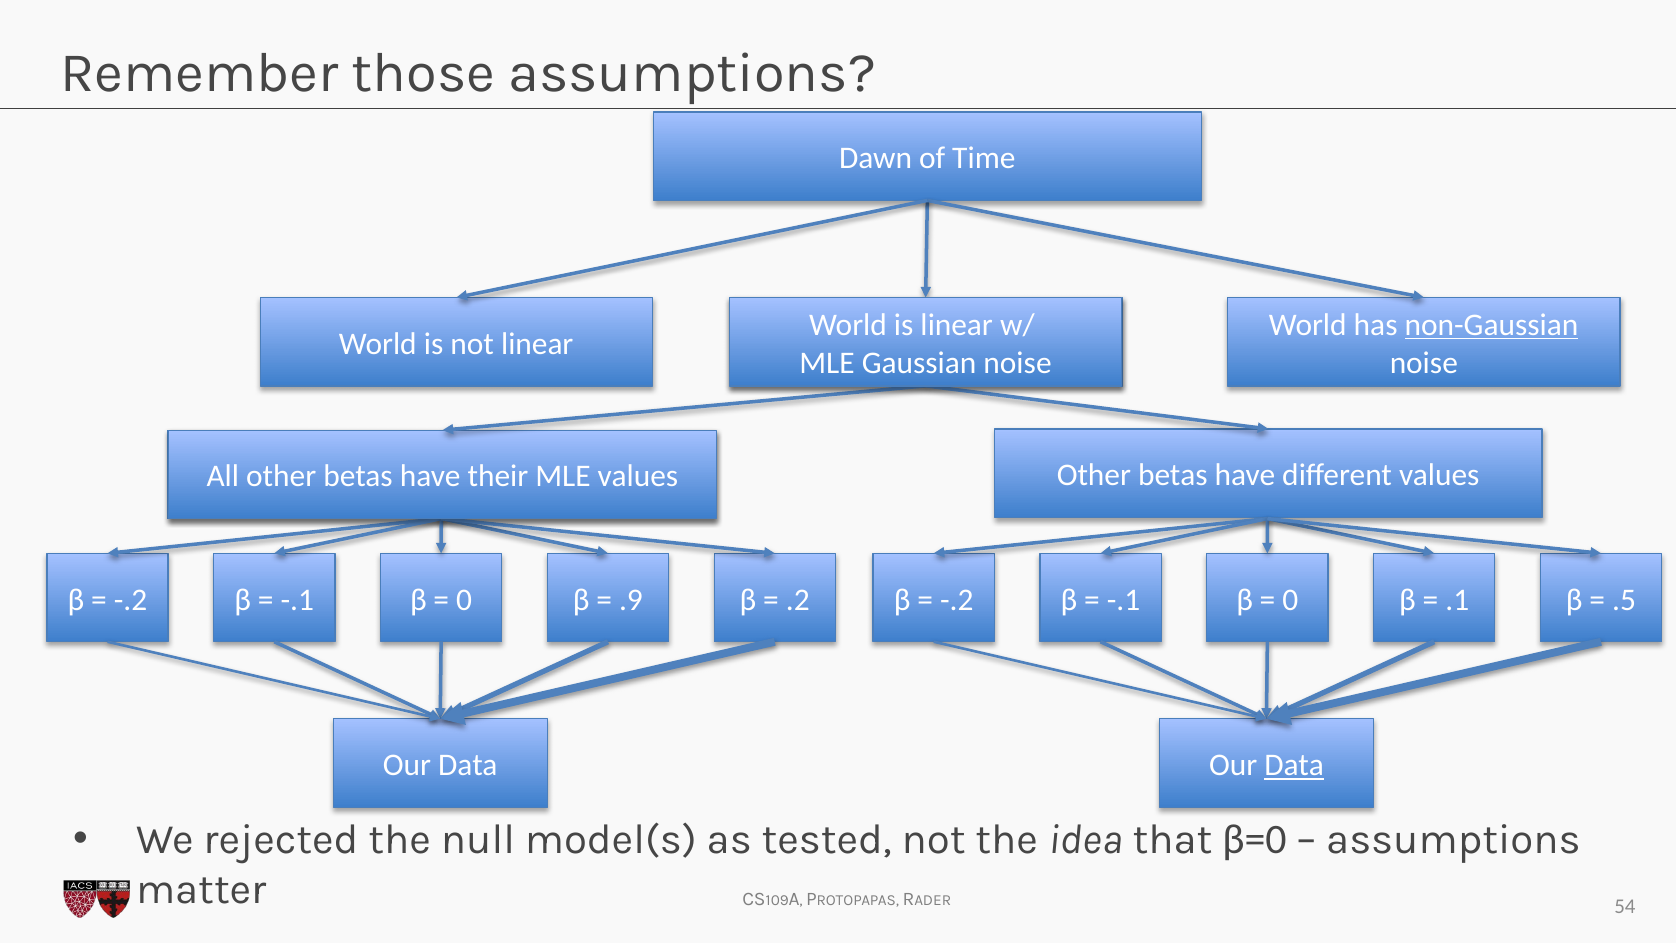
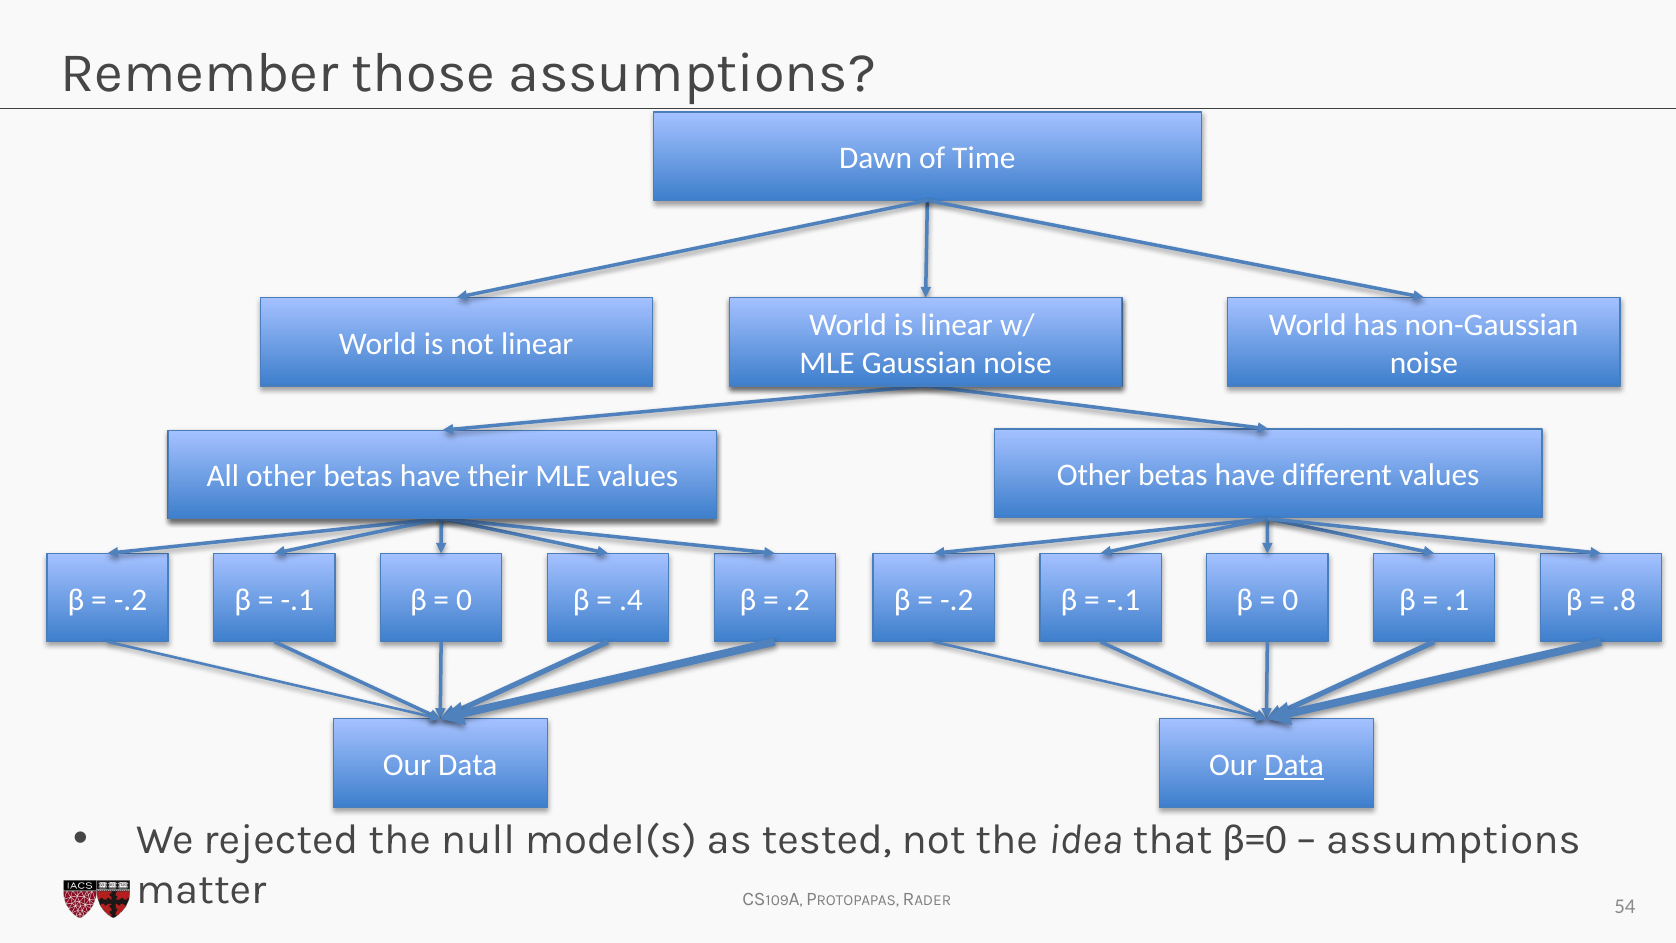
non-Gaussian underline: present -> none (1491, 325)
.9: .9 -> .4 (631, 600)
.5: .5 -> .8 (1624, 600)
